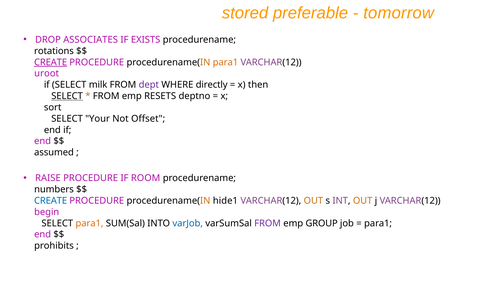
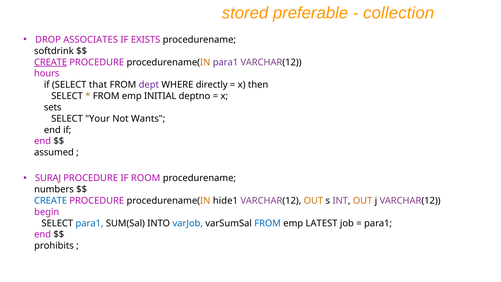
tomorrow: tomorrow -> collection (399, 13)
rotations: rotations -> softdrink (54, 51)
para1 colour: orange -> purple (225, 62)
uroot: uroot -> hours (47, 73)
milk: milk -> that (98, 85)
SELECT underline: present -> none (67, 96)
RESETS: RESETS -> INITIAL (160, 96)
sort: sort -> sets (53, 107)
Offset: Offset -> Wants (148, 119)
RAISE: RAISE -> SURAJ (48, 178)
para1 colour: orange -> blue (90, 223)
FROM colour: purple -> blue (268, 223)
GROUP: GROUP -> LATEST (322, 223)
